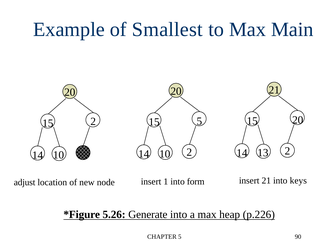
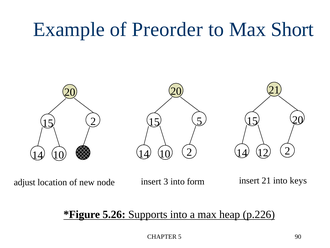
Smallest: Smallest -> Preorder (167, 29)
Main: Main -> Short (292, 29)
13: 13 -> 12 (263, 153)
1: 1 -> 3 (166, 181)
Generate: Generate -> Supports (148, 214)
